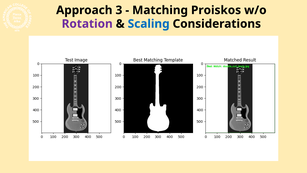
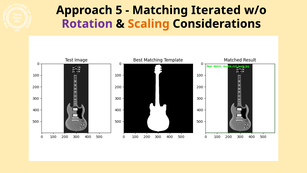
3: 3 -> 5 (119, 10)
Proiskos: Proiskos -> Iterated (216, 10)
Scaling colour: blue -> orange (149, 24)
